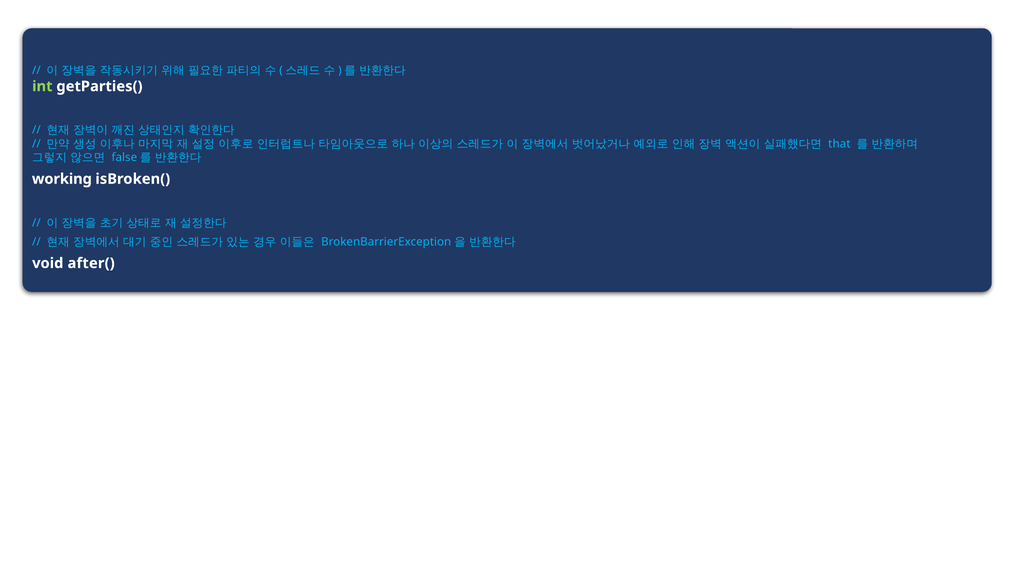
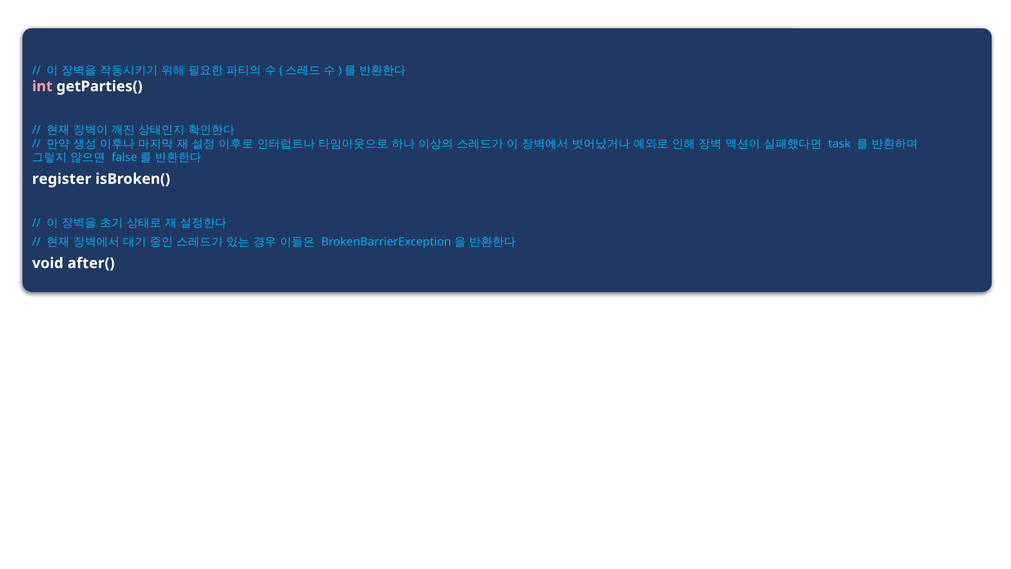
int colour: light green -> pink (42, 86)
that: that -> task (839, 144)
working: working -> register (62, 179)
